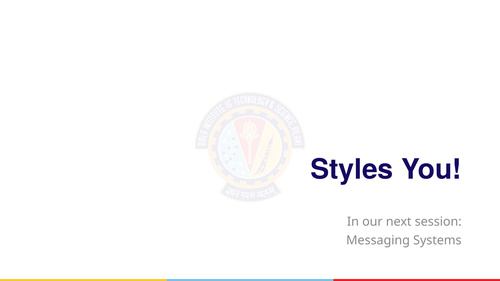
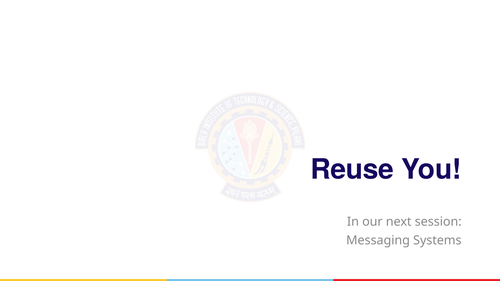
Styles: Styles -> Reuse (352, 170)
